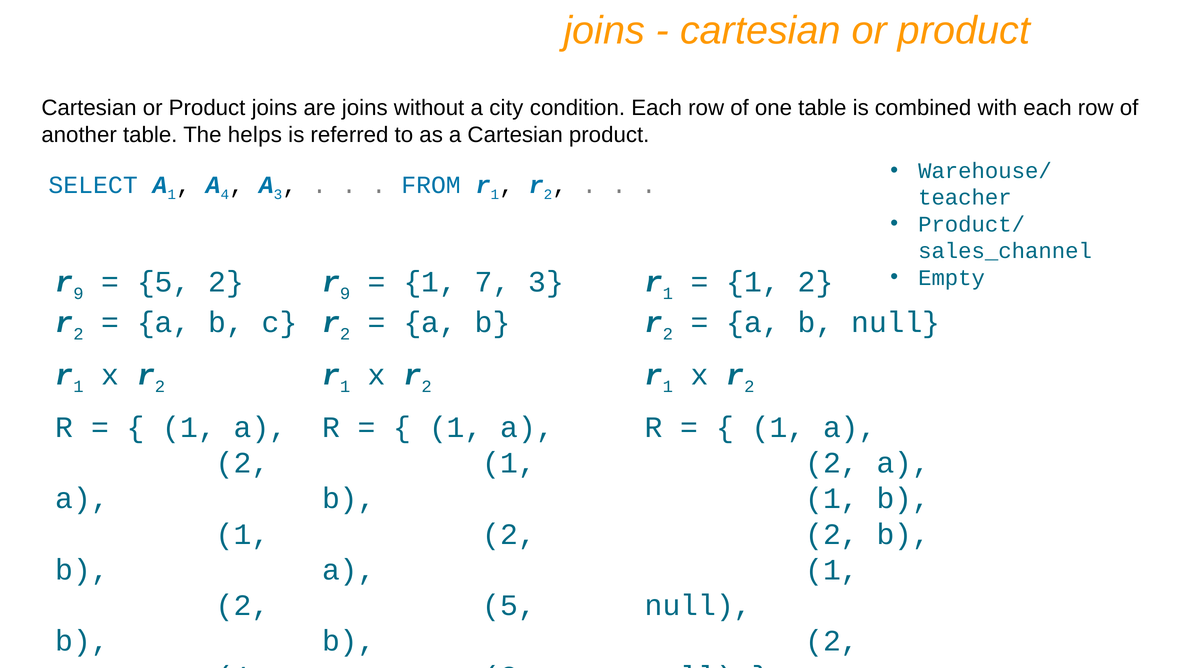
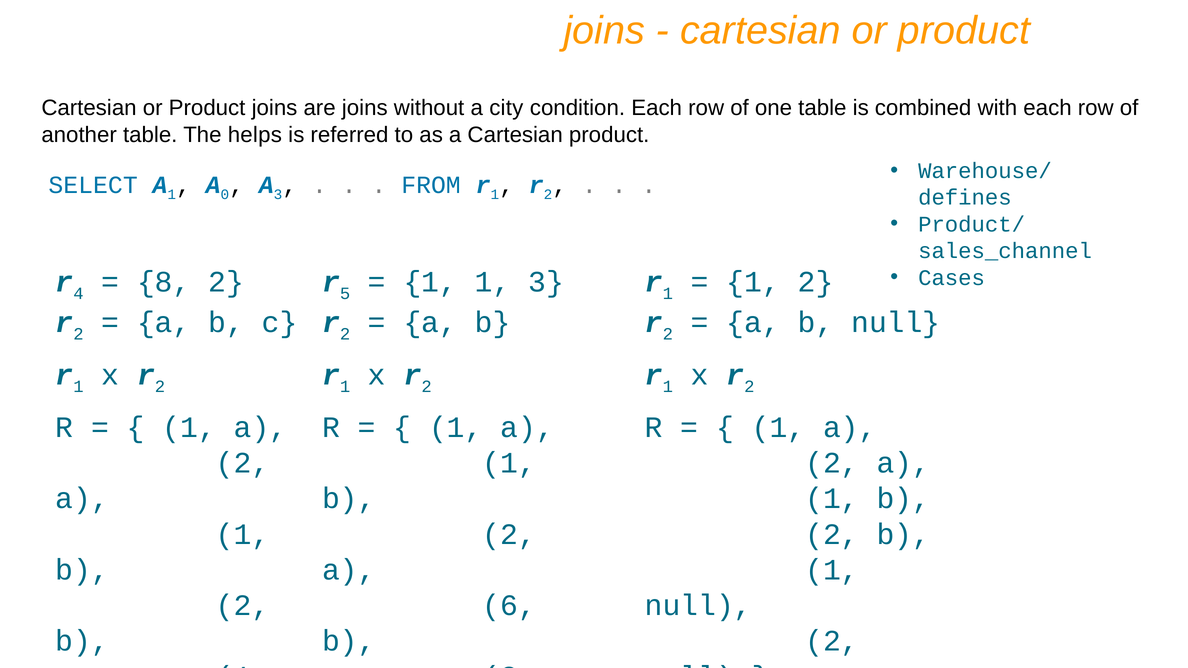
4: 4 -> 0 (225, 195)
teacher: teacher -> defines (965, 198)
Empty: Empty -> Cases (952, 278)
9: 9 -> 4 (78, 294)
5: 5 -> 8 (164, 282)
9: 9 -> 5 (345, 294)
1 7: 7 -> 1 (493, 282)
5: 5 -> 6 (509, 606)
